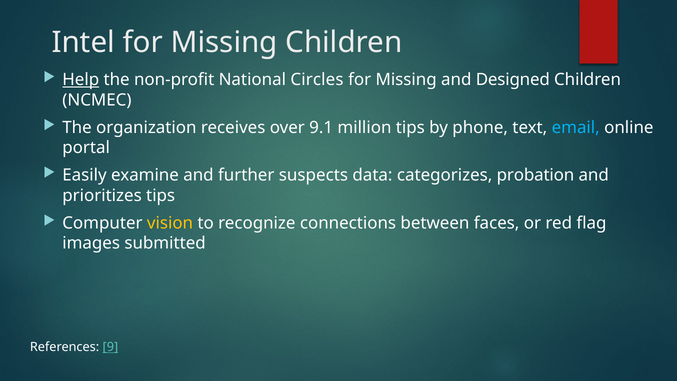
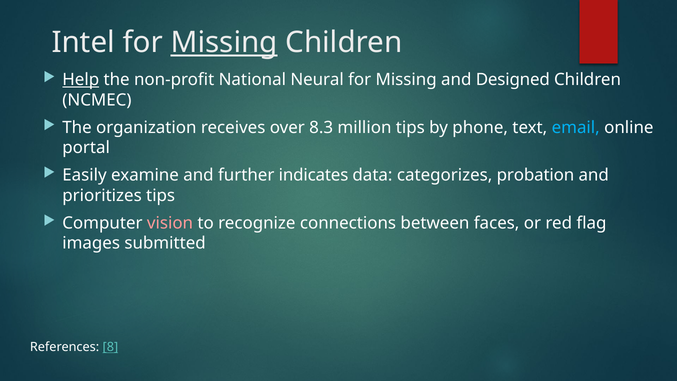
Missing underline: none -> present (224, 43)
Circles: Circles -> Neural (317, 80)
9.1: 9.1 -> 8.3 (321, 127)
suspects: suspects -> indicates (314, 175)
vision colour: yellow -> pink (170, 223)
9: 9 -> 8 (110, 347)
